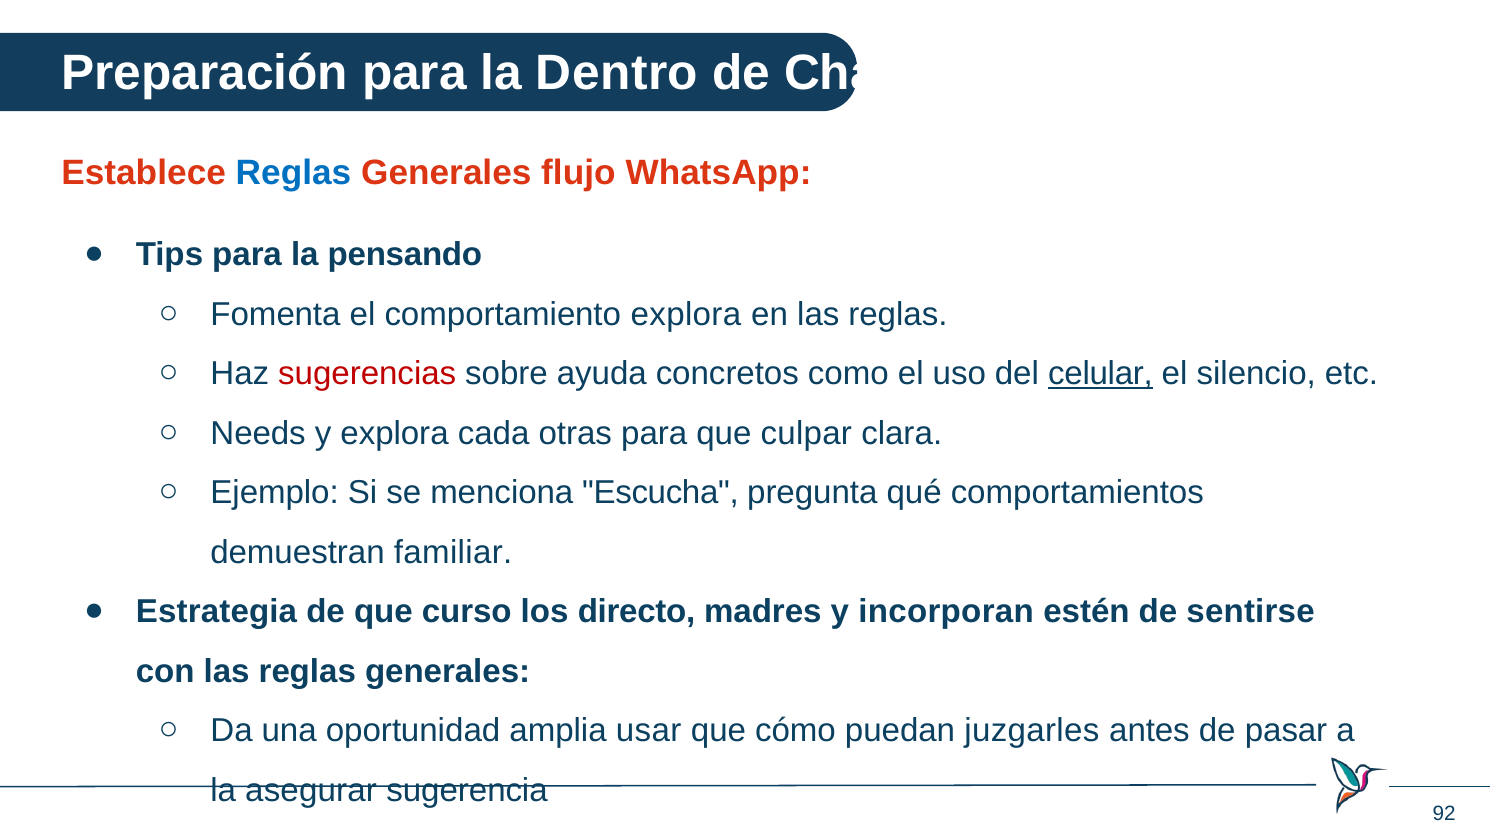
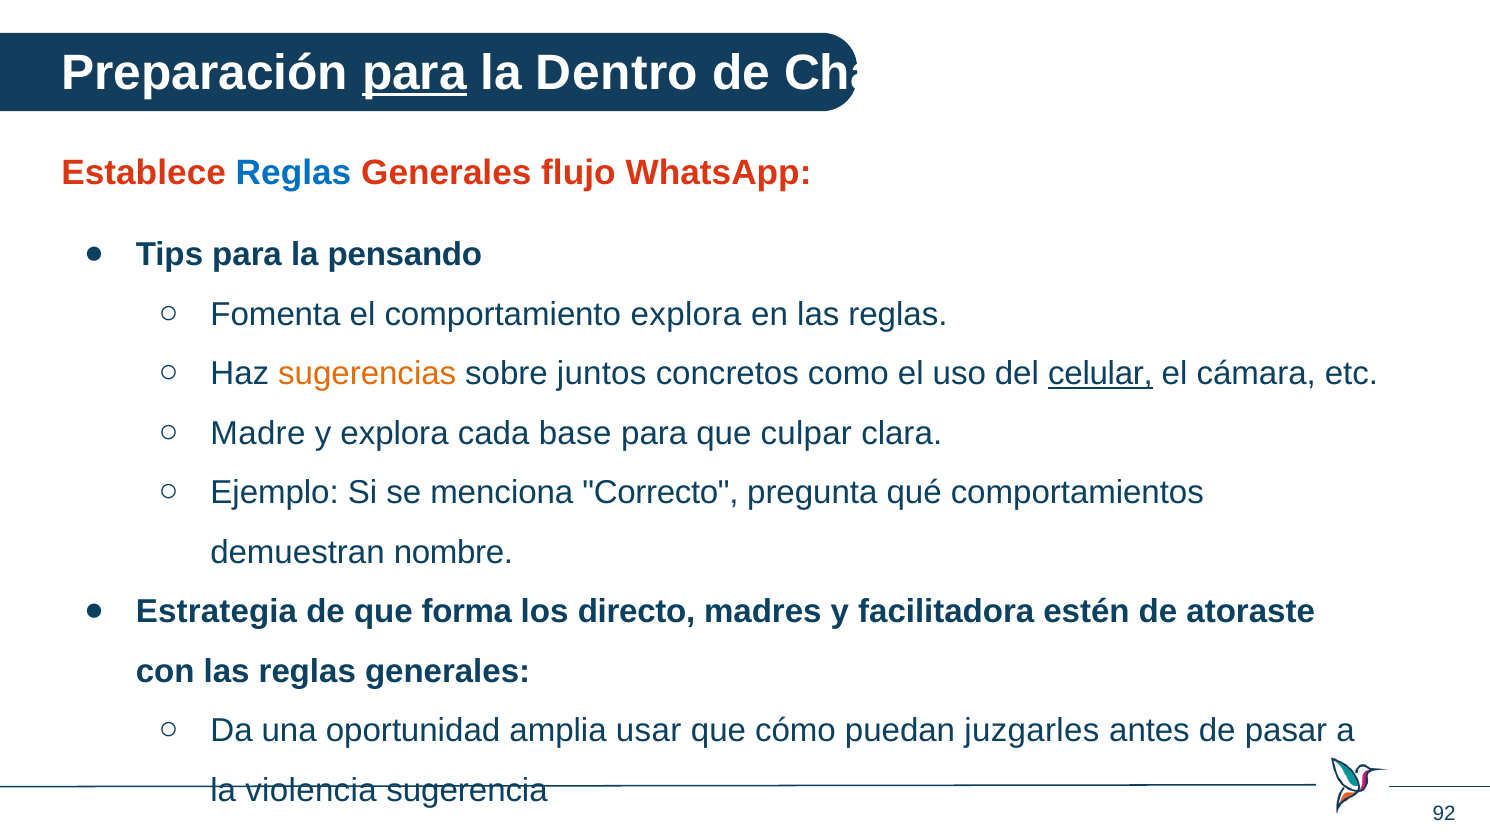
para underline: none -> present (414, 73)
sugerencias colour: red -> orange (367, 374)
ayuda: ayuda -> juntos (602, 374)
silencio: silencio -> cámara (1256, 374)
Needs: Needs -> Madre (258, 433)
otras: otras -> base (575, 433)
Escucha: Escucha -> Correcto (660, 493)
familiar: familiar -> nombre (453, 552)
curso: curso -> forma (467, 612)
incorporan: incorporan -> facilitadora (946, 612)
sentirse: sentirse -> atoraste (1251, 612)
asegurar: asegurar -> violencia (311, 791)
